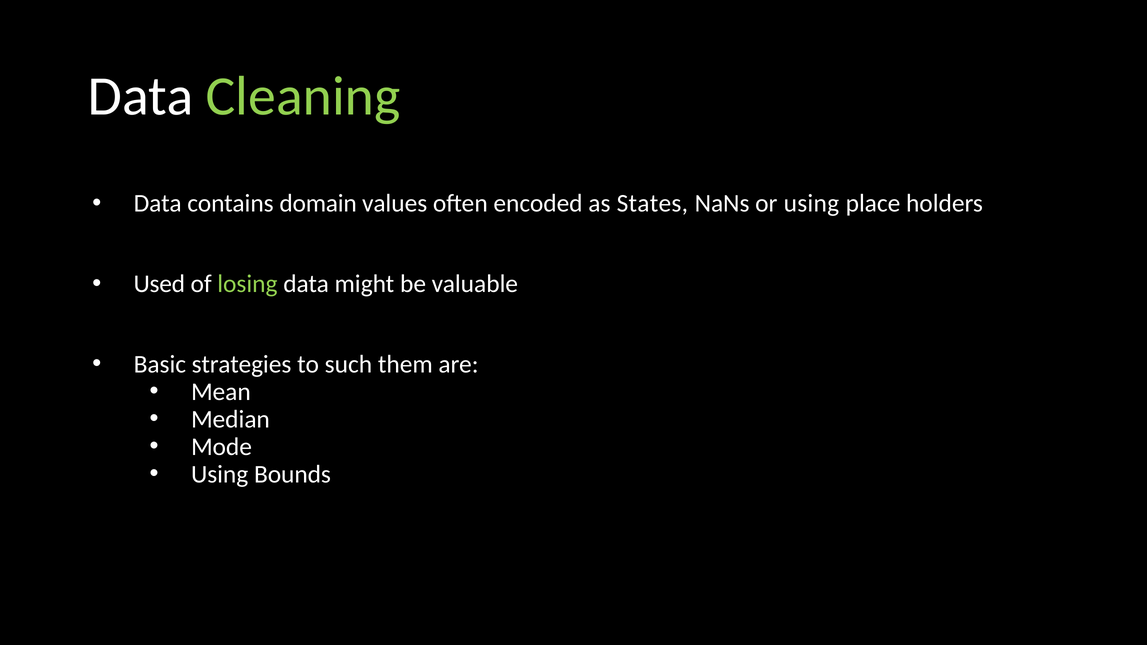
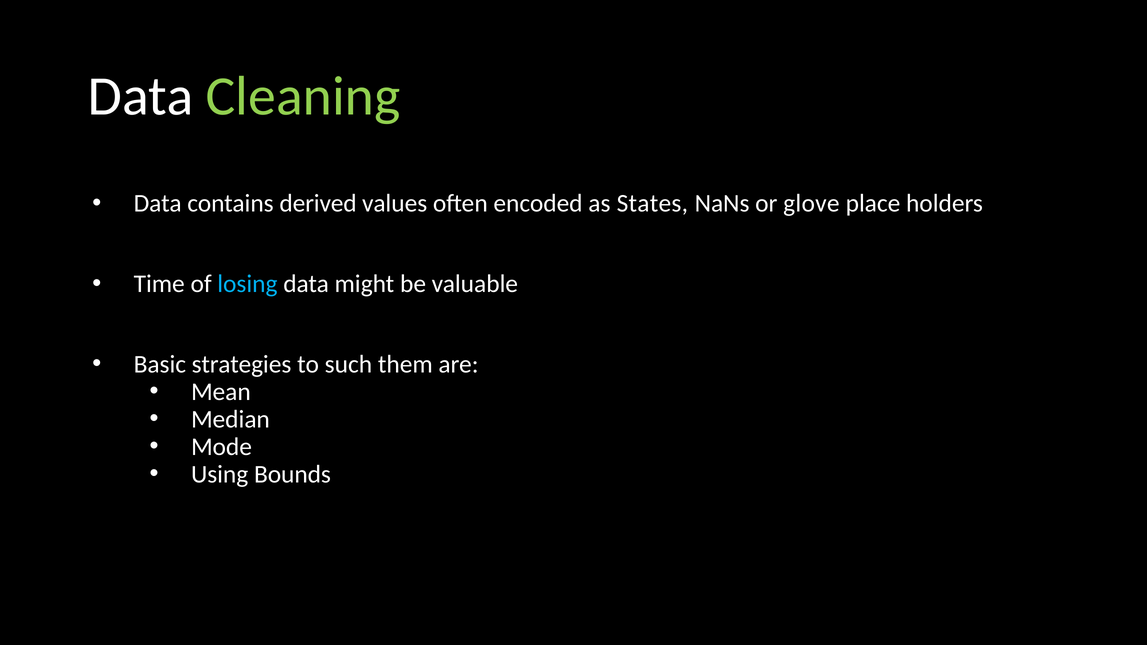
domain: domain -> derived (318, 203)
or using: using -> glove (811, 203)
Used: Used -> Time (159, 284)
losing colour: light green -> light blue (247, 284)
